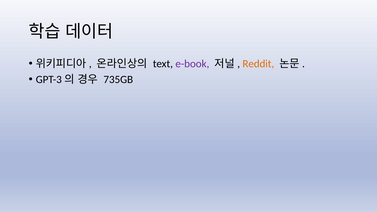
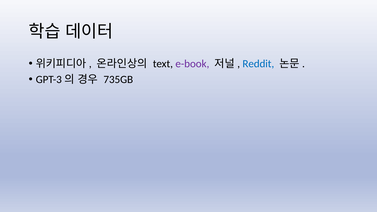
Reddit colour: orange -> blue (258, 64)
